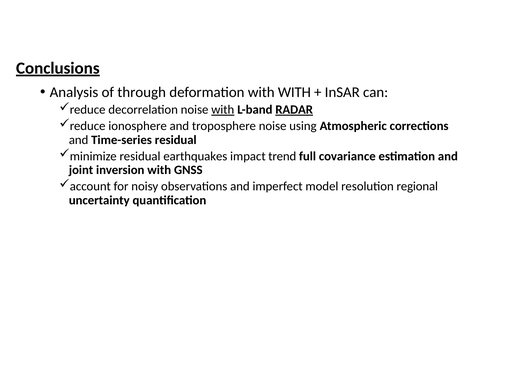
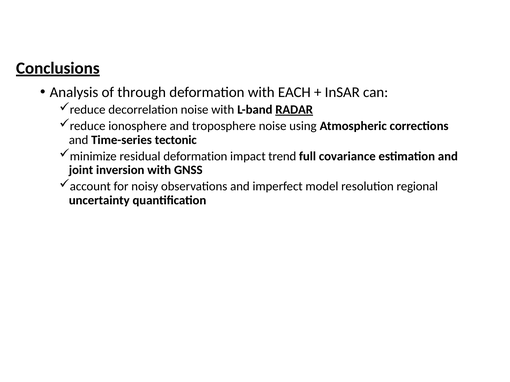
with WITH: WITH -> EACH (294, 92)
with underline: present -> none (223, 110)
Time-series residual: residual -> tectonic (176, 140)
residual earthquakes: earthquakes -> deformation (195, 156)
